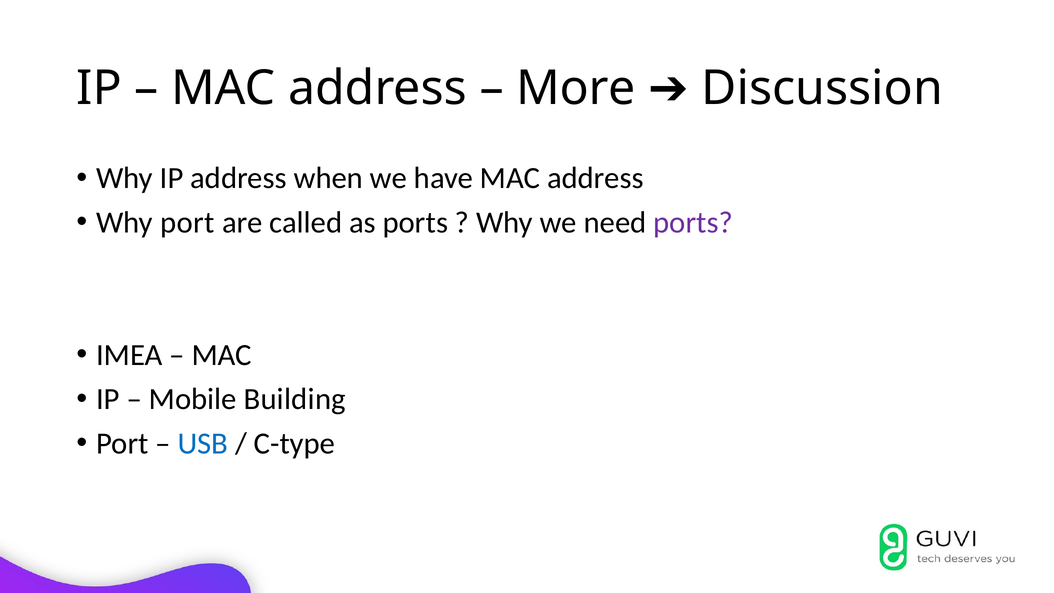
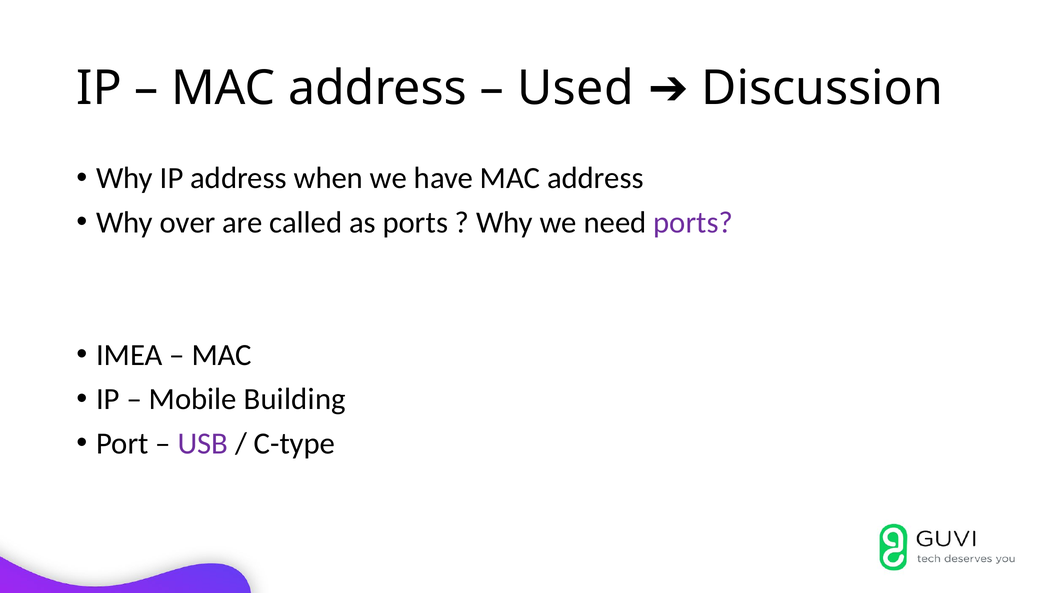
More: More -> Used (575, 89)
Why port: port -> over (188, 222)
USB colour: blue -> purple (203, 443)
